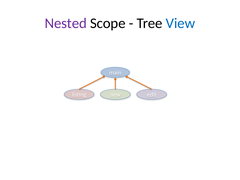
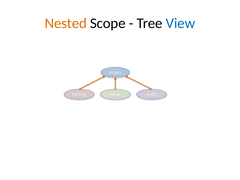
Nested colour: purple -> orange (66, 23)
